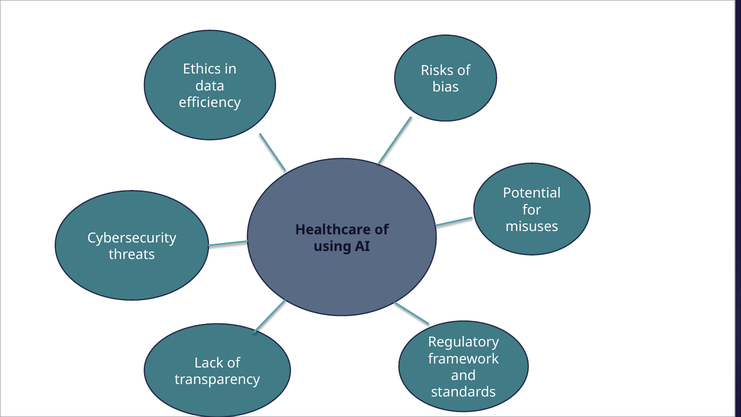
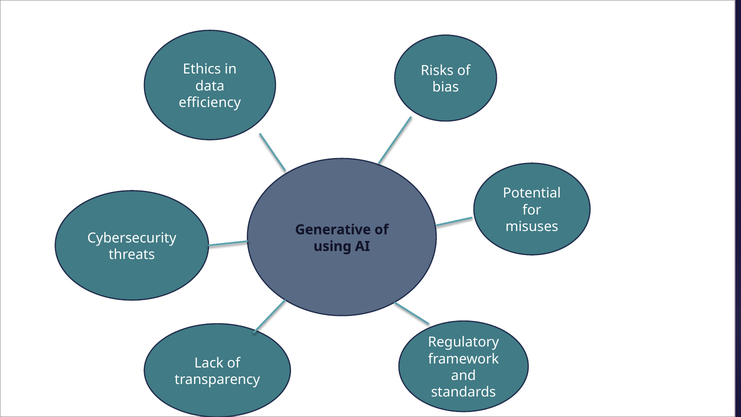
Healthcare: Healthcare -> Generative (333, 230)
